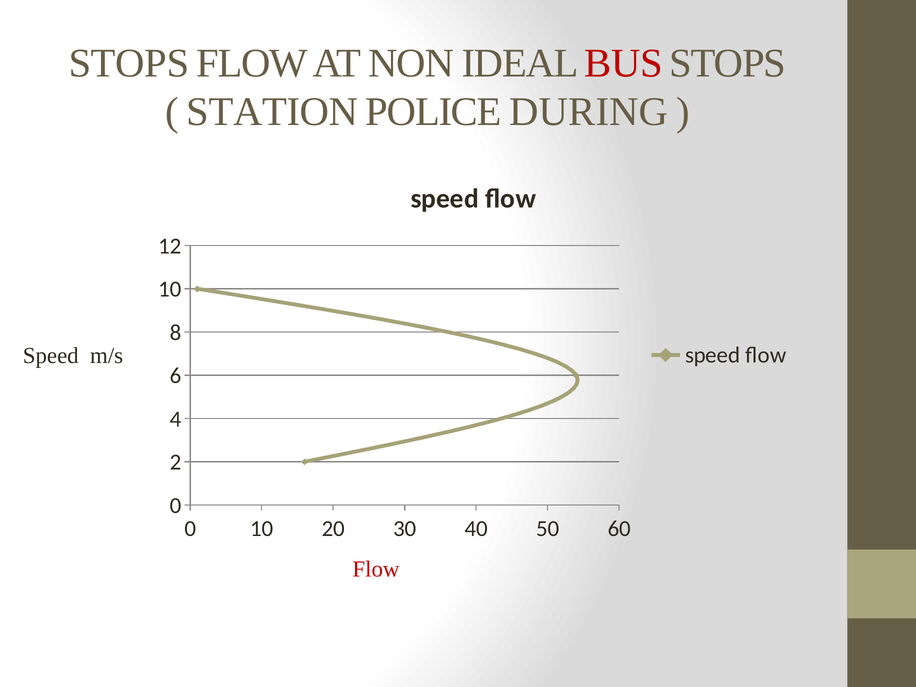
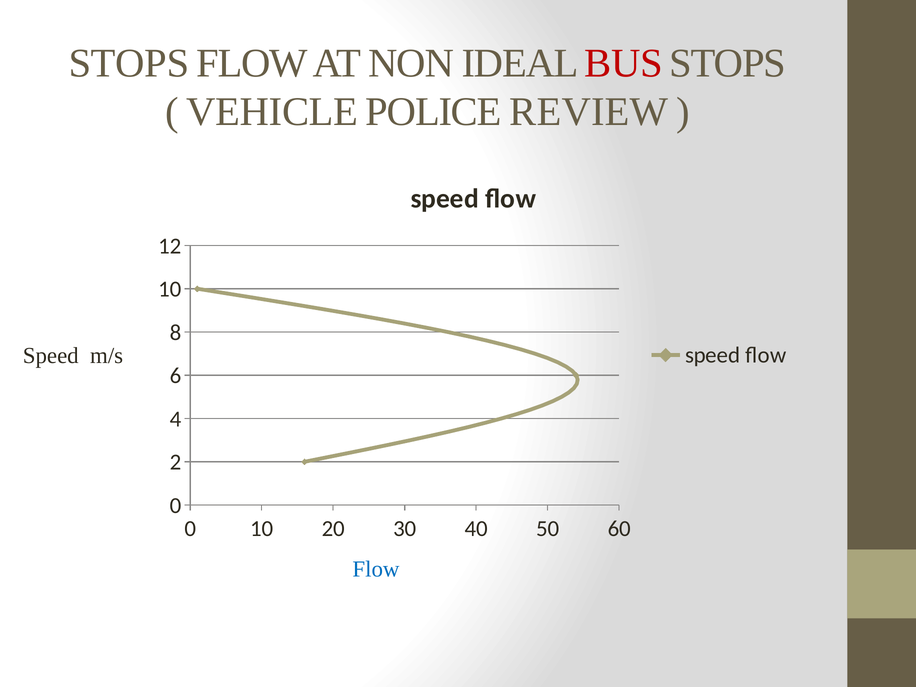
STATION: STATION -> VEHICLE (272, 112)
DURING: DURING -> REVIEW (589, 112)
Flow colour: red -> blue (376, 569)
